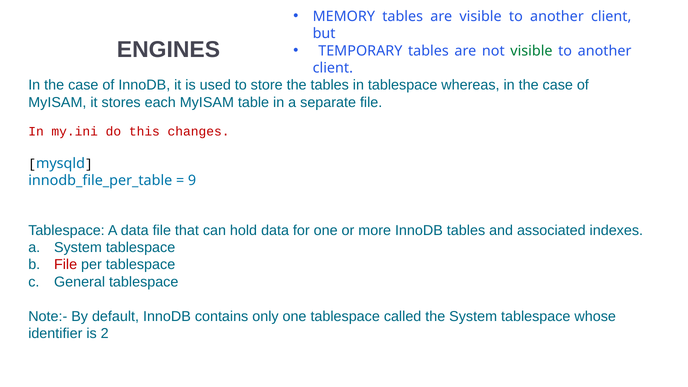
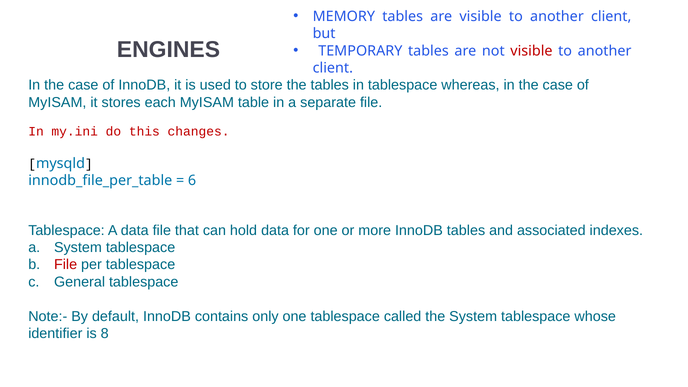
visible colour: green -> red (531, 51)
9: 9 -> 6 (192, 181)
2: 2 -> 8 (105, 334)
